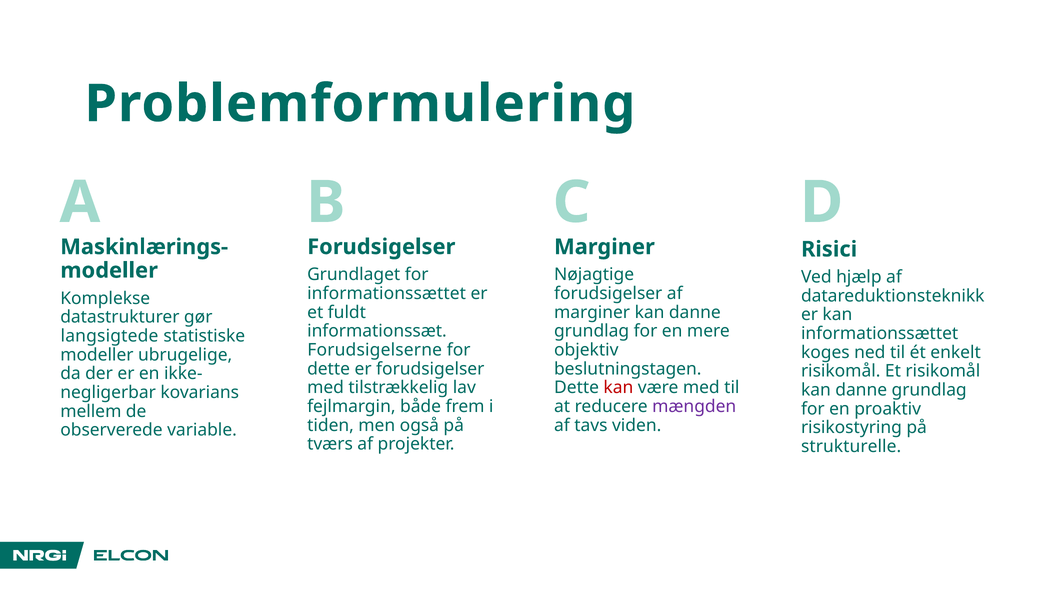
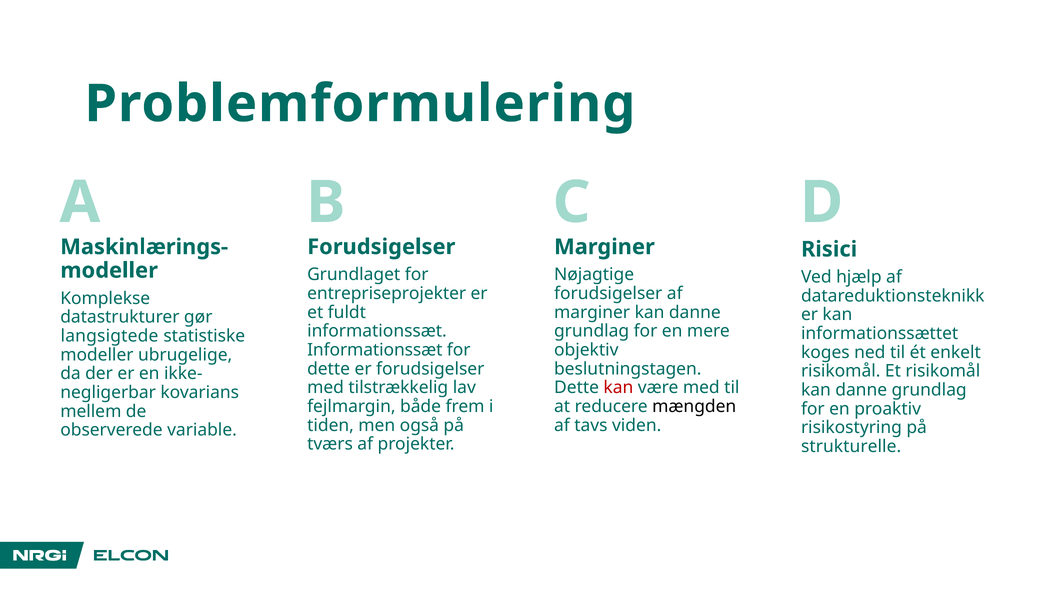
informationssættet: informationssættet -> entrepriseprojekter (387, 294)
Forudsigelserne: Forudsigelserne -> Informationssæt (375, 350)
mængden colour: purple -> black (694, 407)
